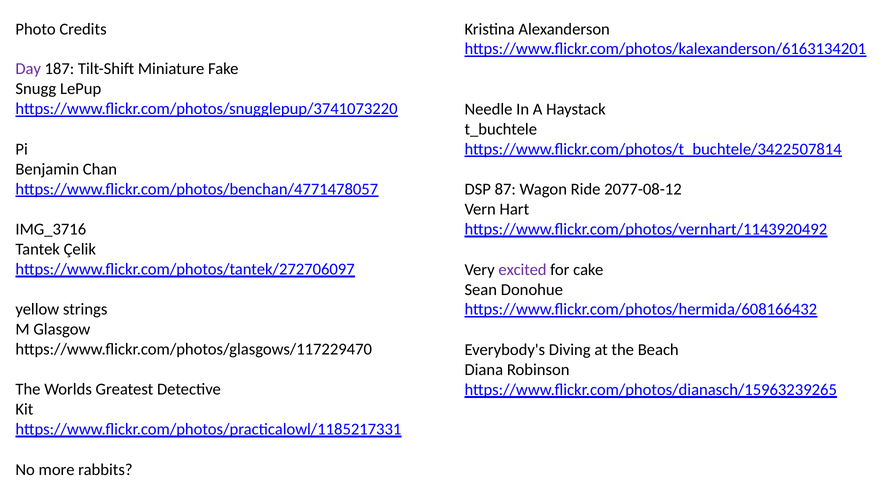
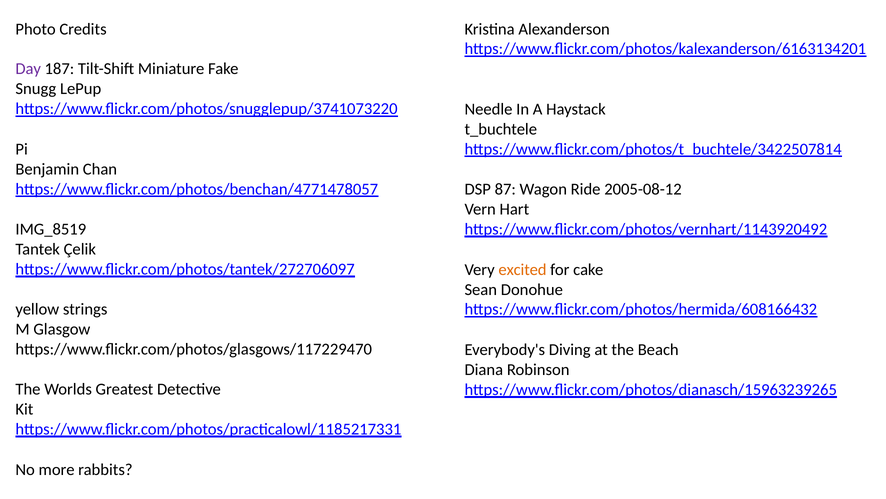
2077-08-12: 2077-08-12 -> 2005-08-12 (643, 189)
IMG_3716: IMG_3716 -> IMG_8519 (51, 229)
excited colour: purple -> orange (523, 269)
